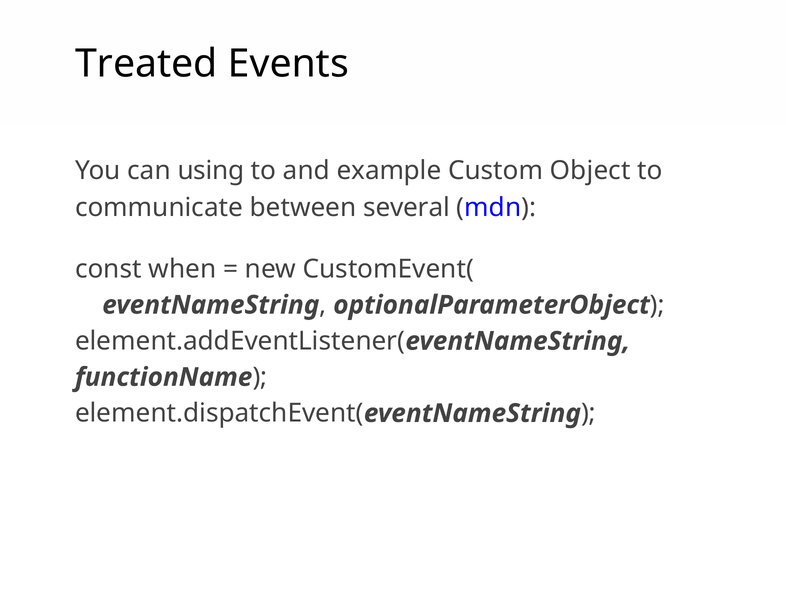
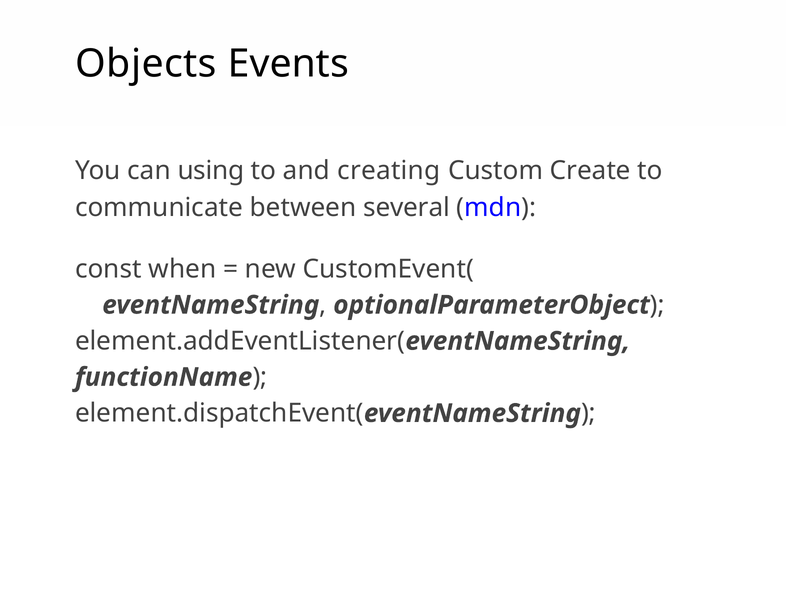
Treated: Treated -> Objects (146, 64)
example: example -> creating (389, 171)
Object: Object -> Create (590, 171)
